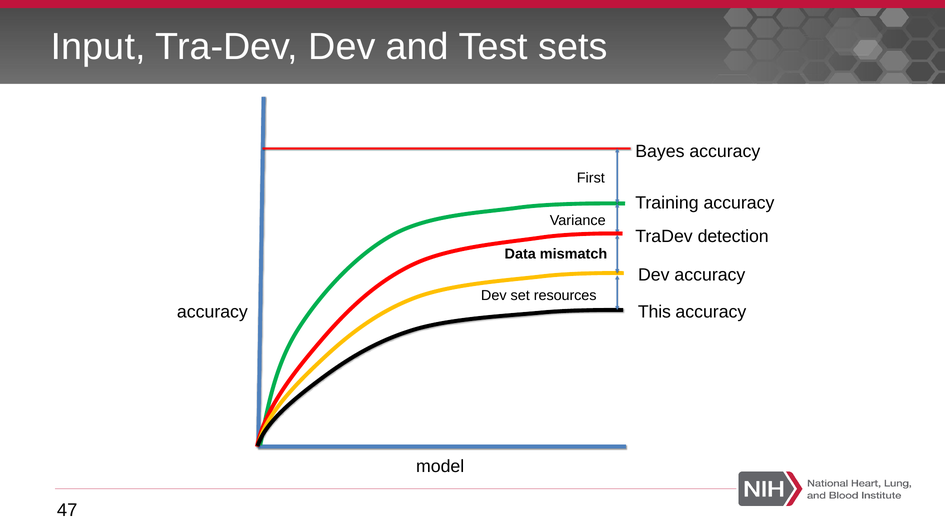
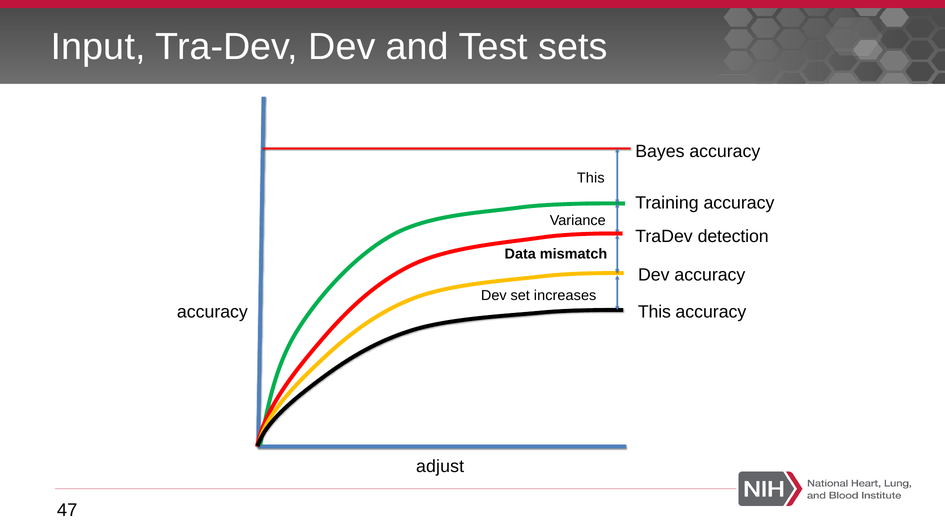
First: First -> This (591, 178)
resources: resources -> increases (565, 296)
model: model -> adjust (440, 467)
